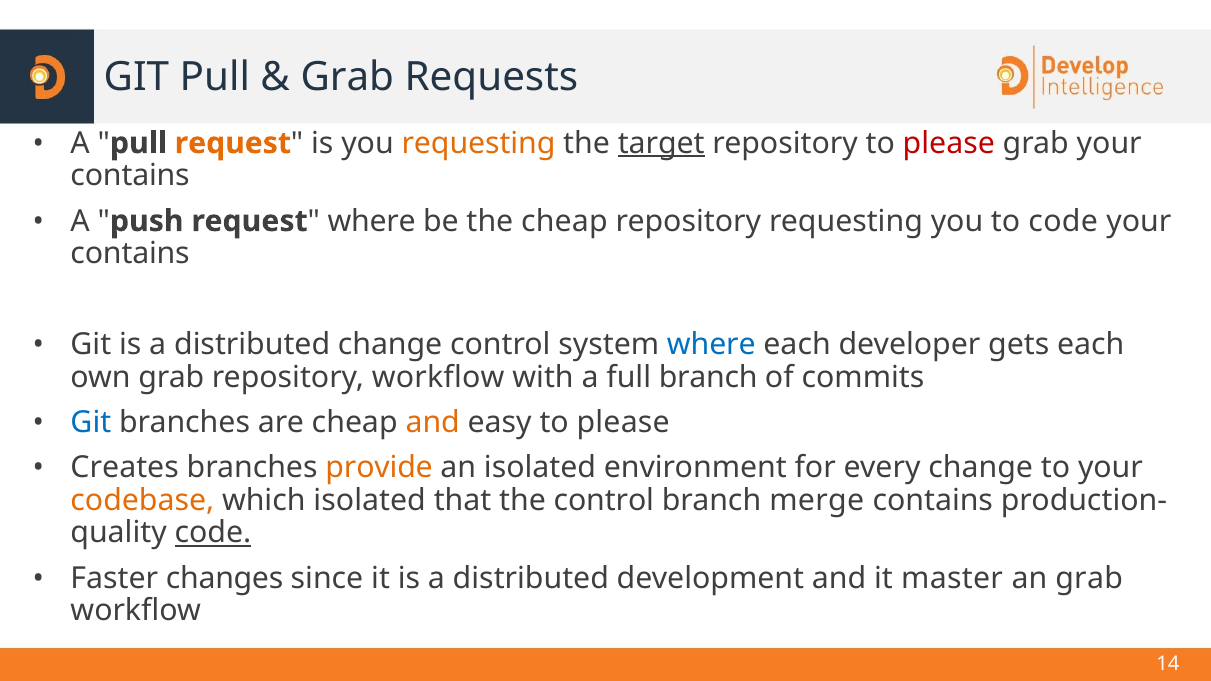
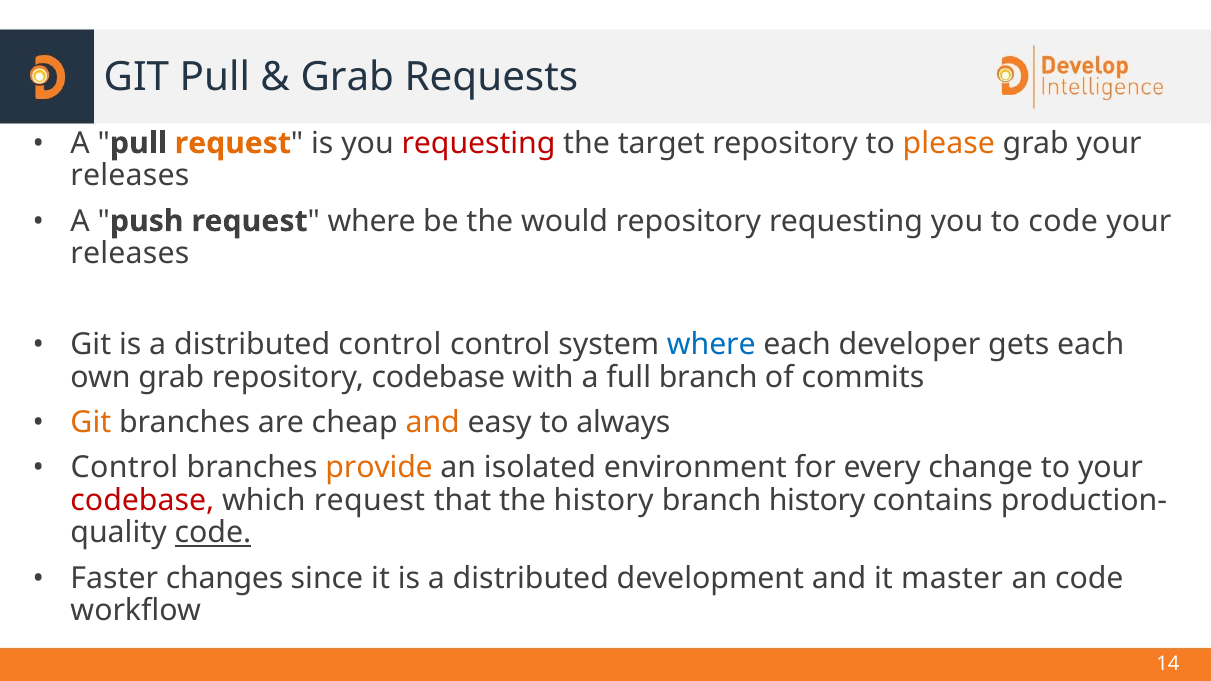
requesting colour: orange -> red (478, 143)
target underline: present -> none (661, 143)
please colour: red -> orange (949, 143)
contains: contains -> releases (130, 176)
the cheap: cheap -> would (565, 221)
contains: contains -> releases (130, 254)
distributed change: change -> control (390, 344)
repository workflow: workflow -> codebase (438, 377)
Git colour: blue -> orange (91, 422)
easy to please: please -> always (623, 422)
Creates: Creates -> Control (125, 468)
codebase colour: orange -> red (142, 500)
which isolated: isolated -> request (370, 500)
the control: control -> history (604, 500)
branch merge: merge -> history (817, 500)
an grab: grab -> code (1089, 578)
